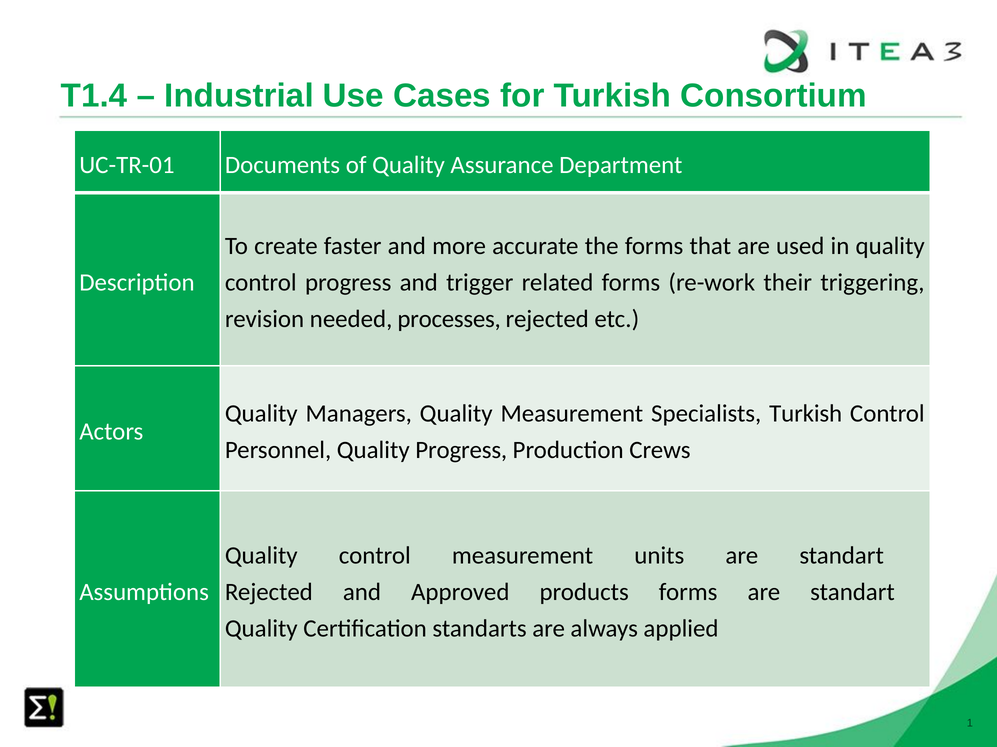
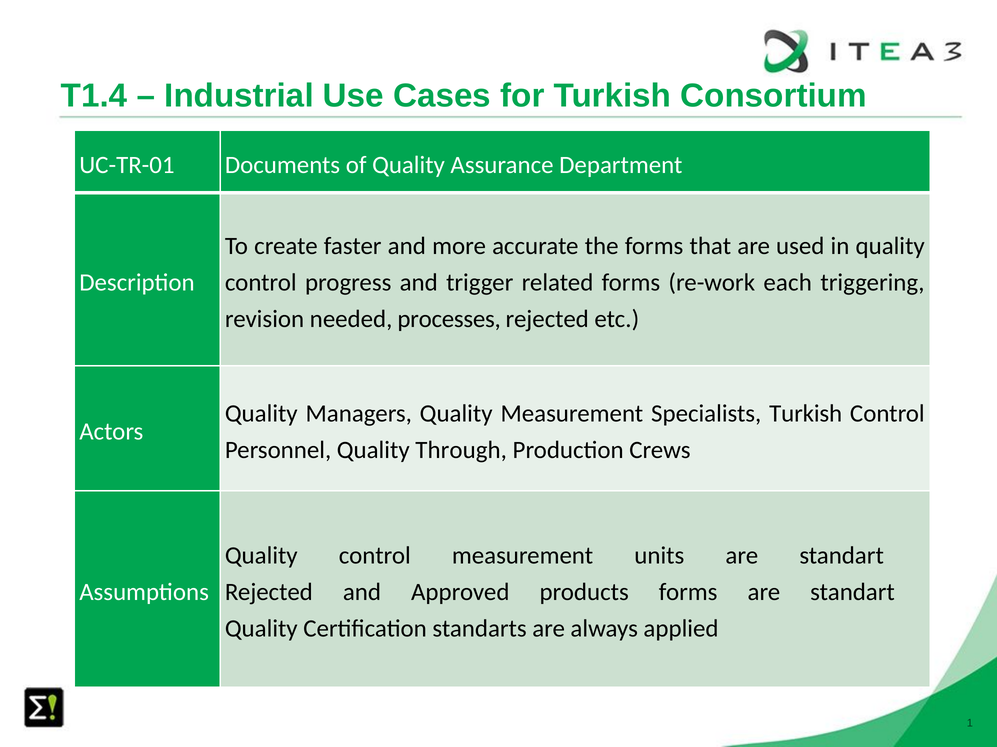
their: their -> each (788, 283)
Quality Progress: Progress -> Through (461, 450)
